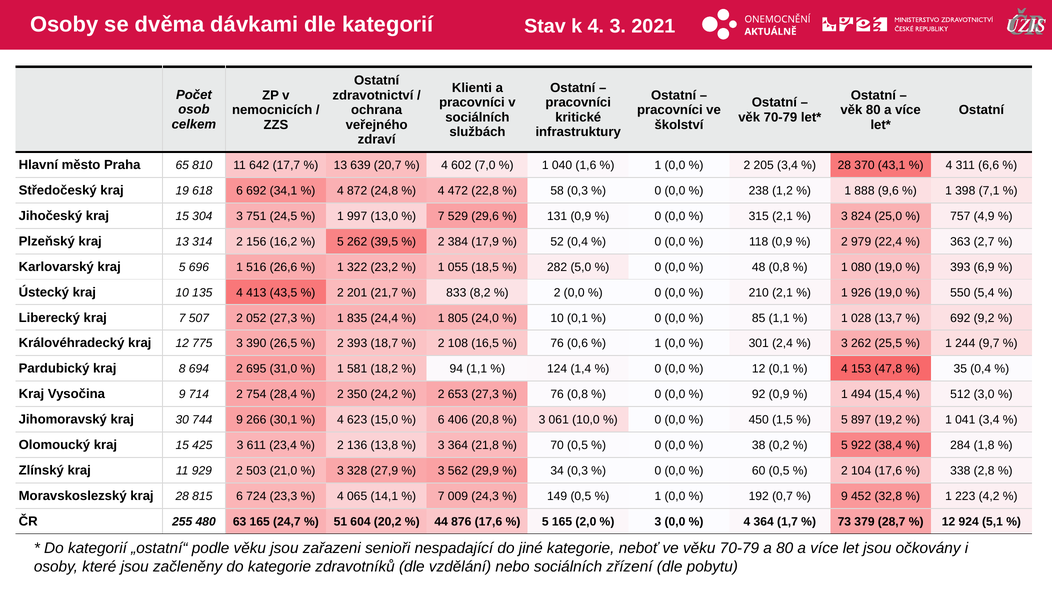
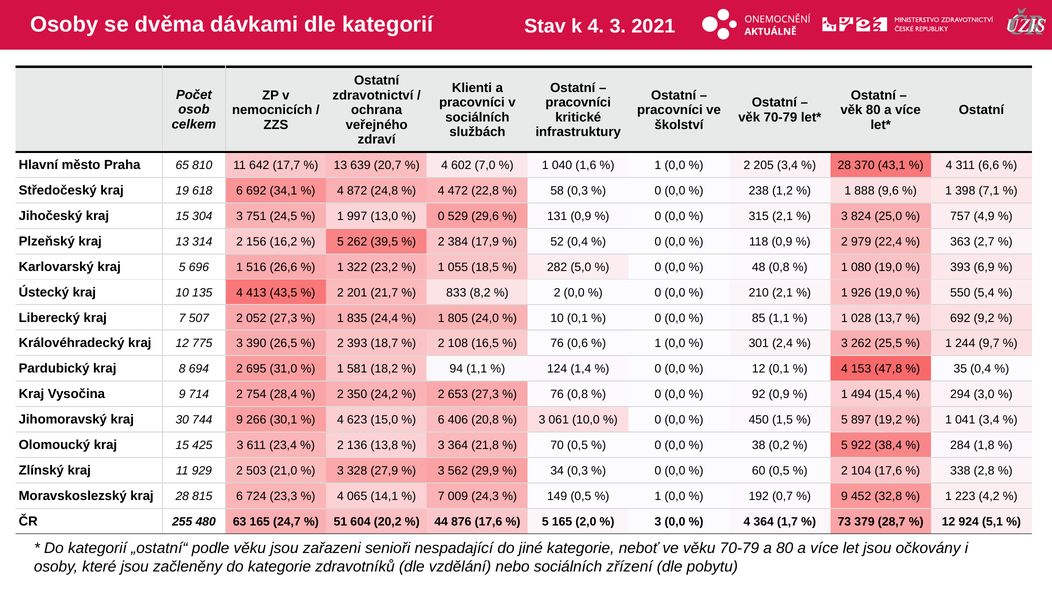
7: 7 -> 0 (441, 216)
512: 512 -> 294 (960, 394)
